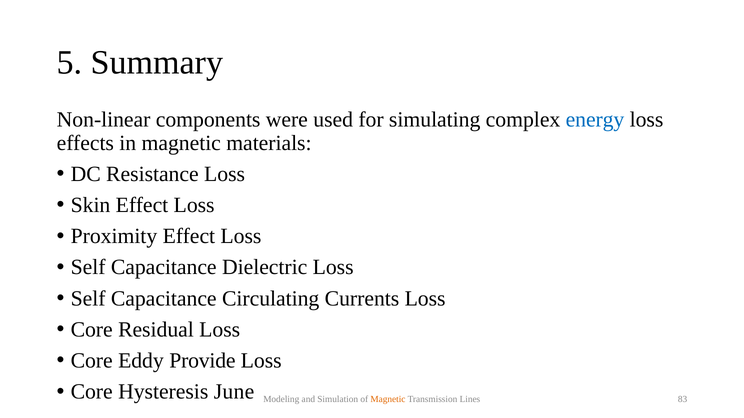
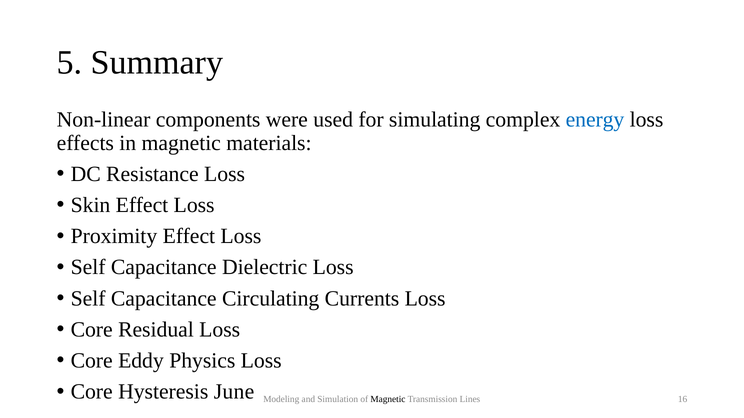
Provide: Provide -> Physics (202, 361)
Magnetic colour: orange -> black (388, 400)
83: 83 -> 16 (683, 400)
